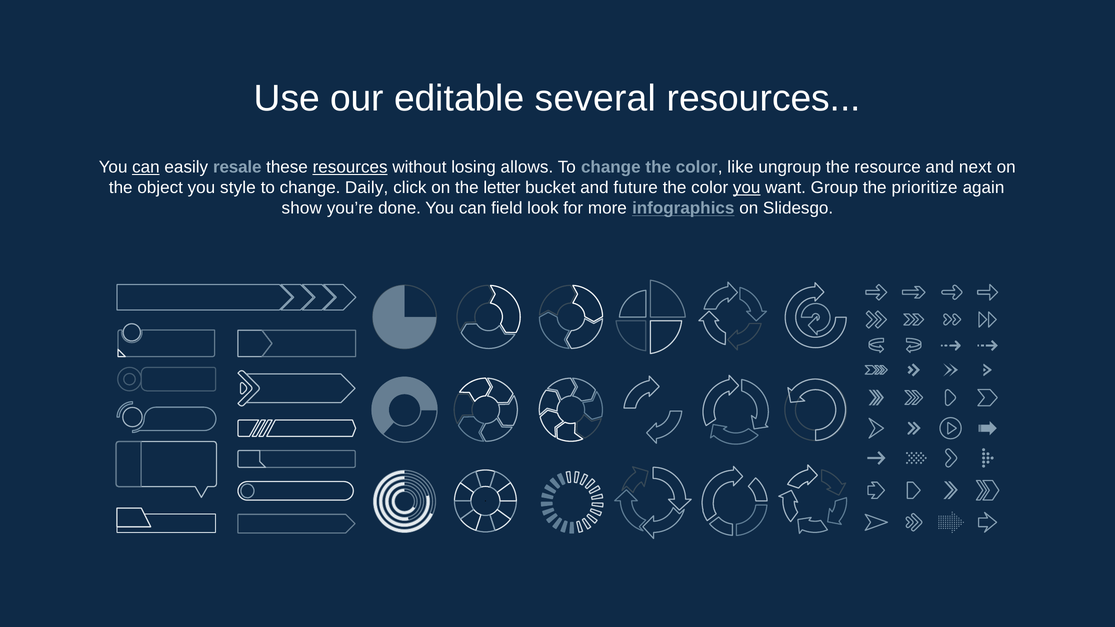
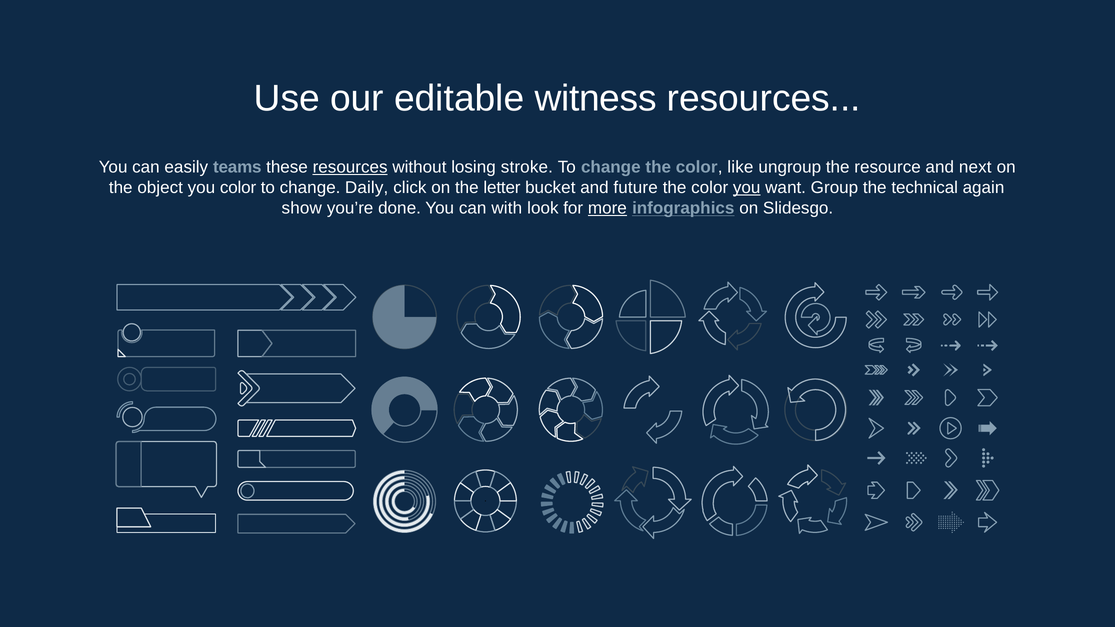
several: several -> witness (596, 98)
can underline: present -> none (146, 167)
resale: resale -> teams (237, 167)
allows: allows -> stroke (527, 167)
you style: style -> color (238, 188)
prioritize: prioritize -> technical (925, 188)
field: field -> with (507, 208)
more underline: none -> present (607, 208)
